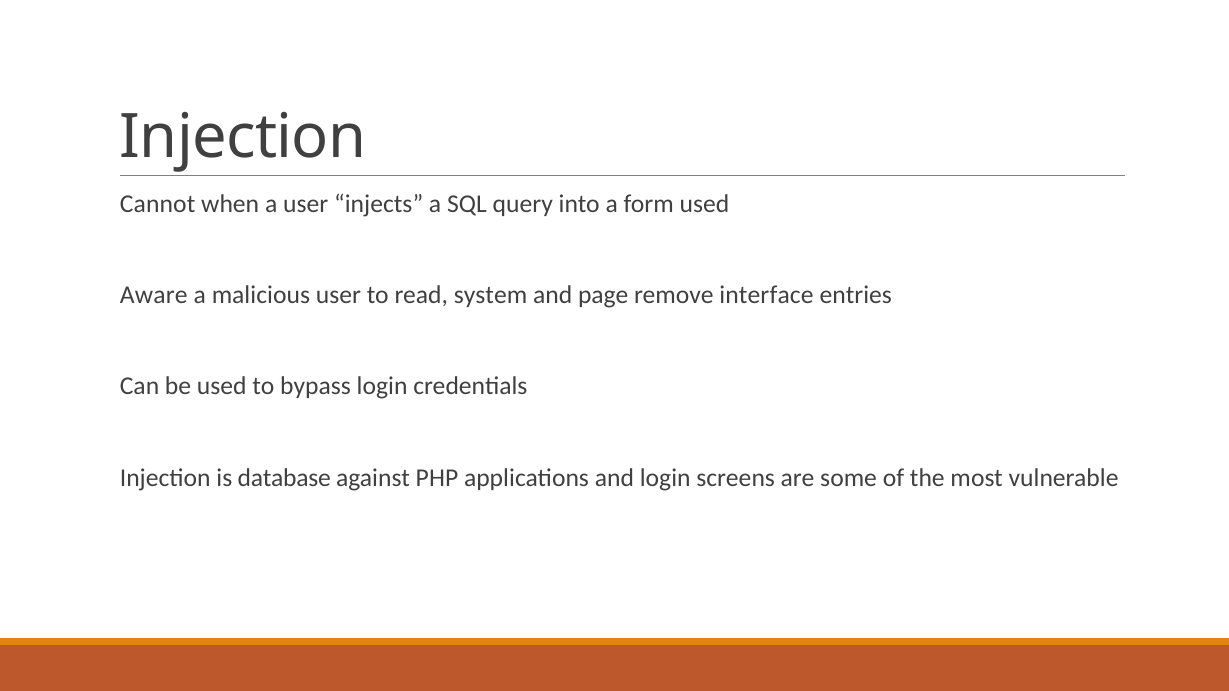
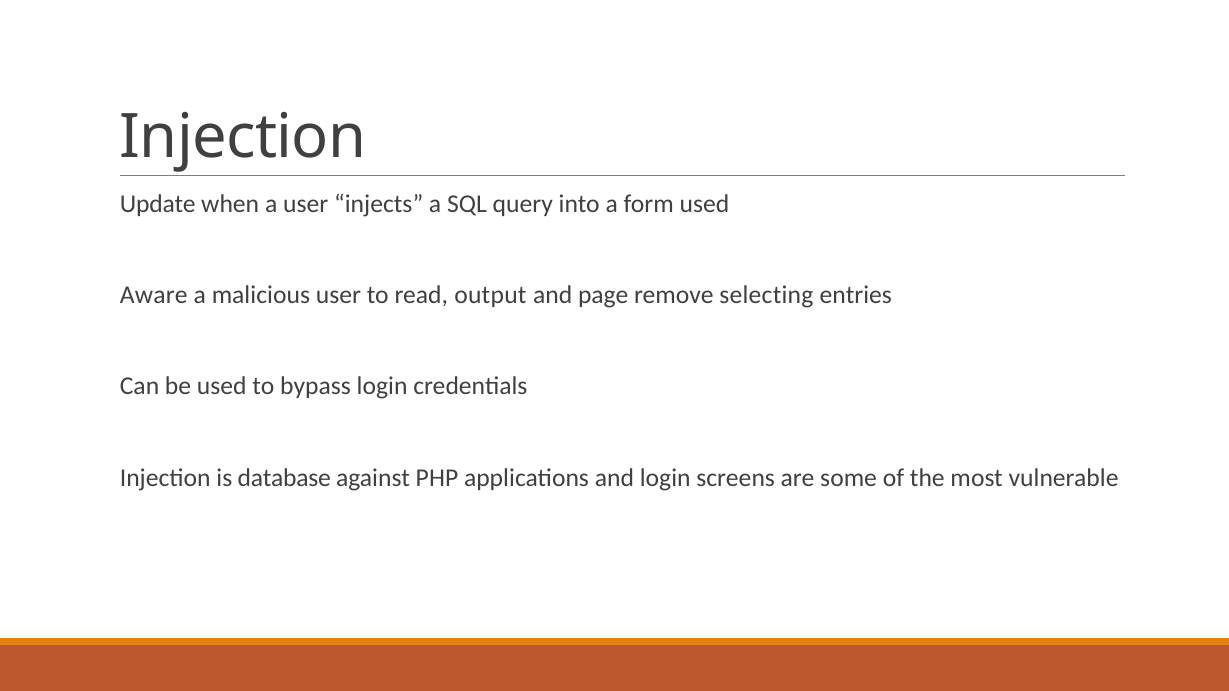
Cannot: Cannot -> Update (158, 204)
system: system -> output (490, 296)
interface: interface -> selecting (766, 296)
